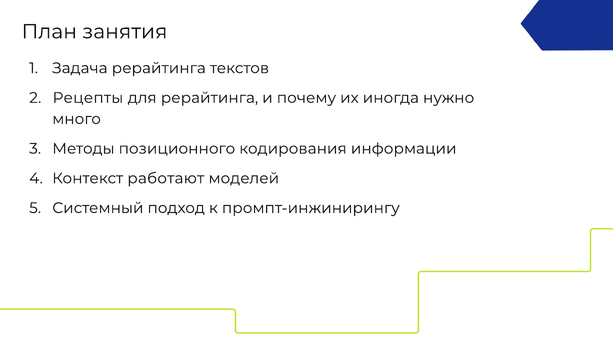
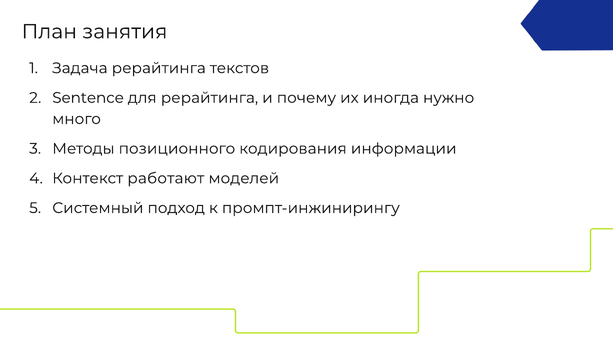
Рецепты: Рецепты -> Sentence (88, 98)
